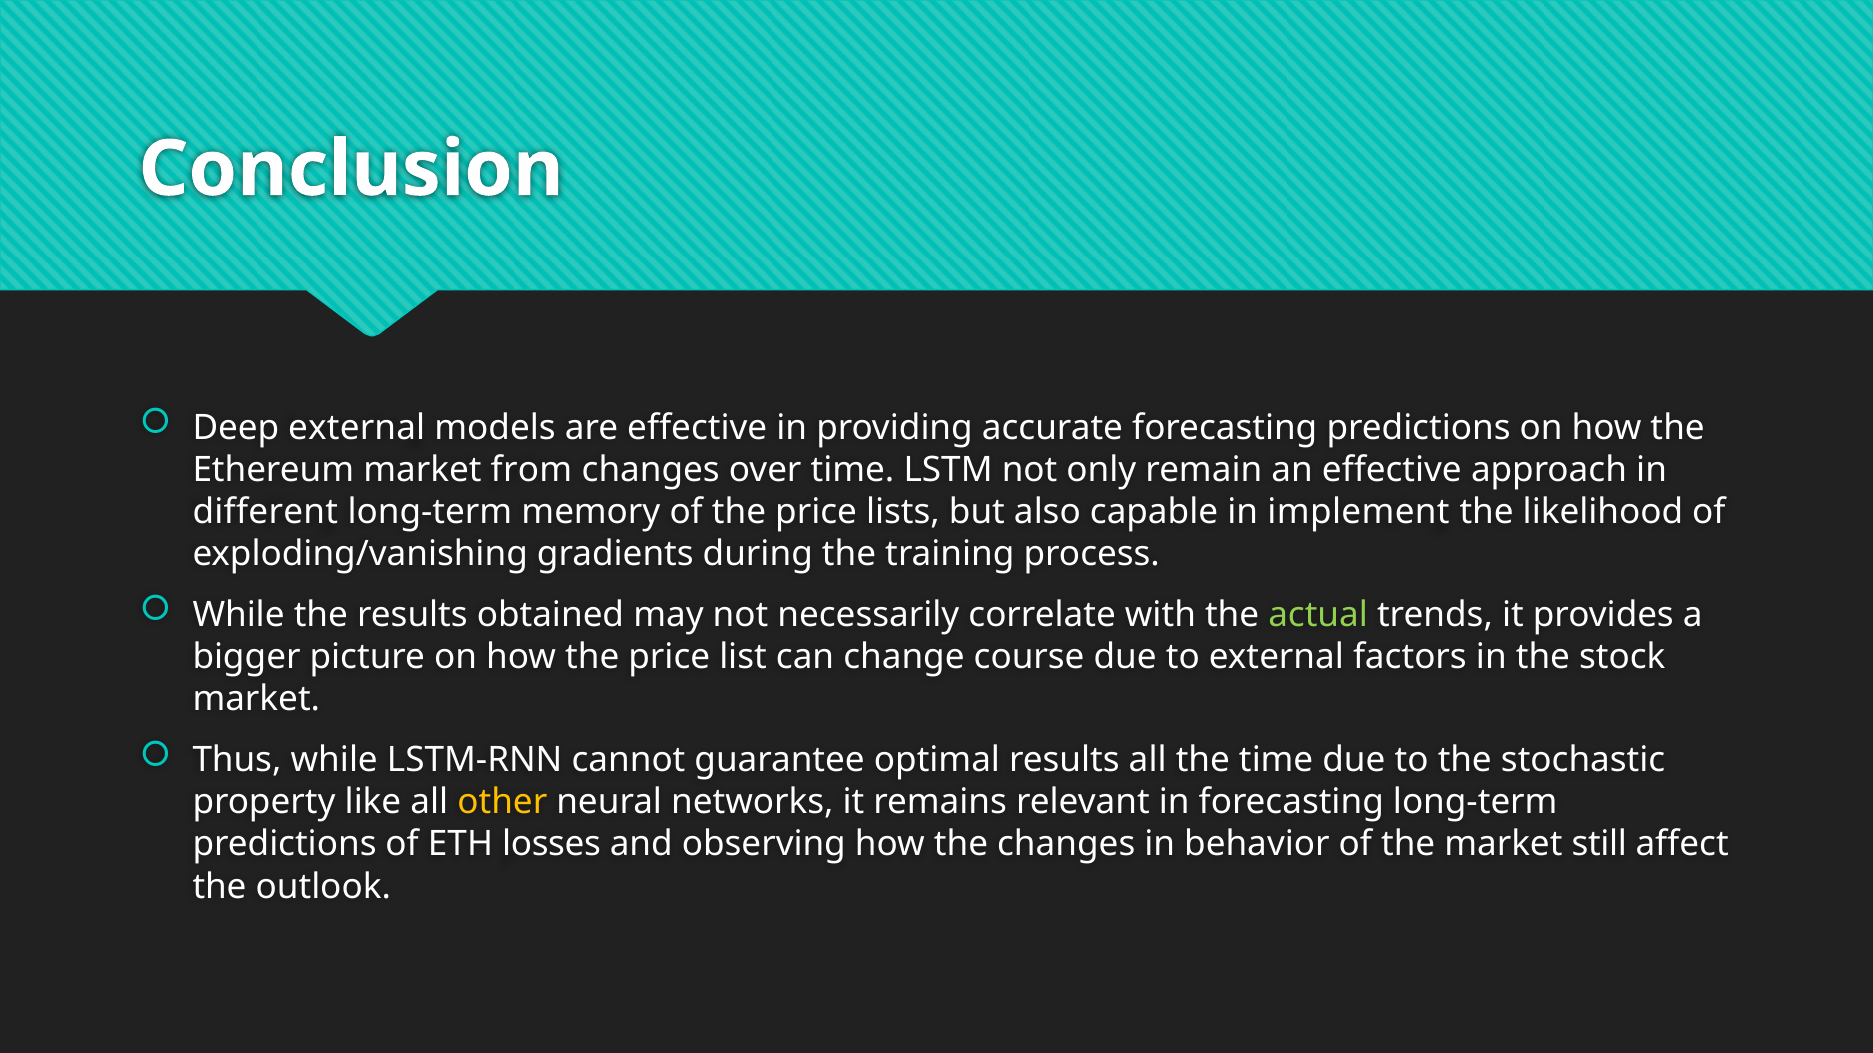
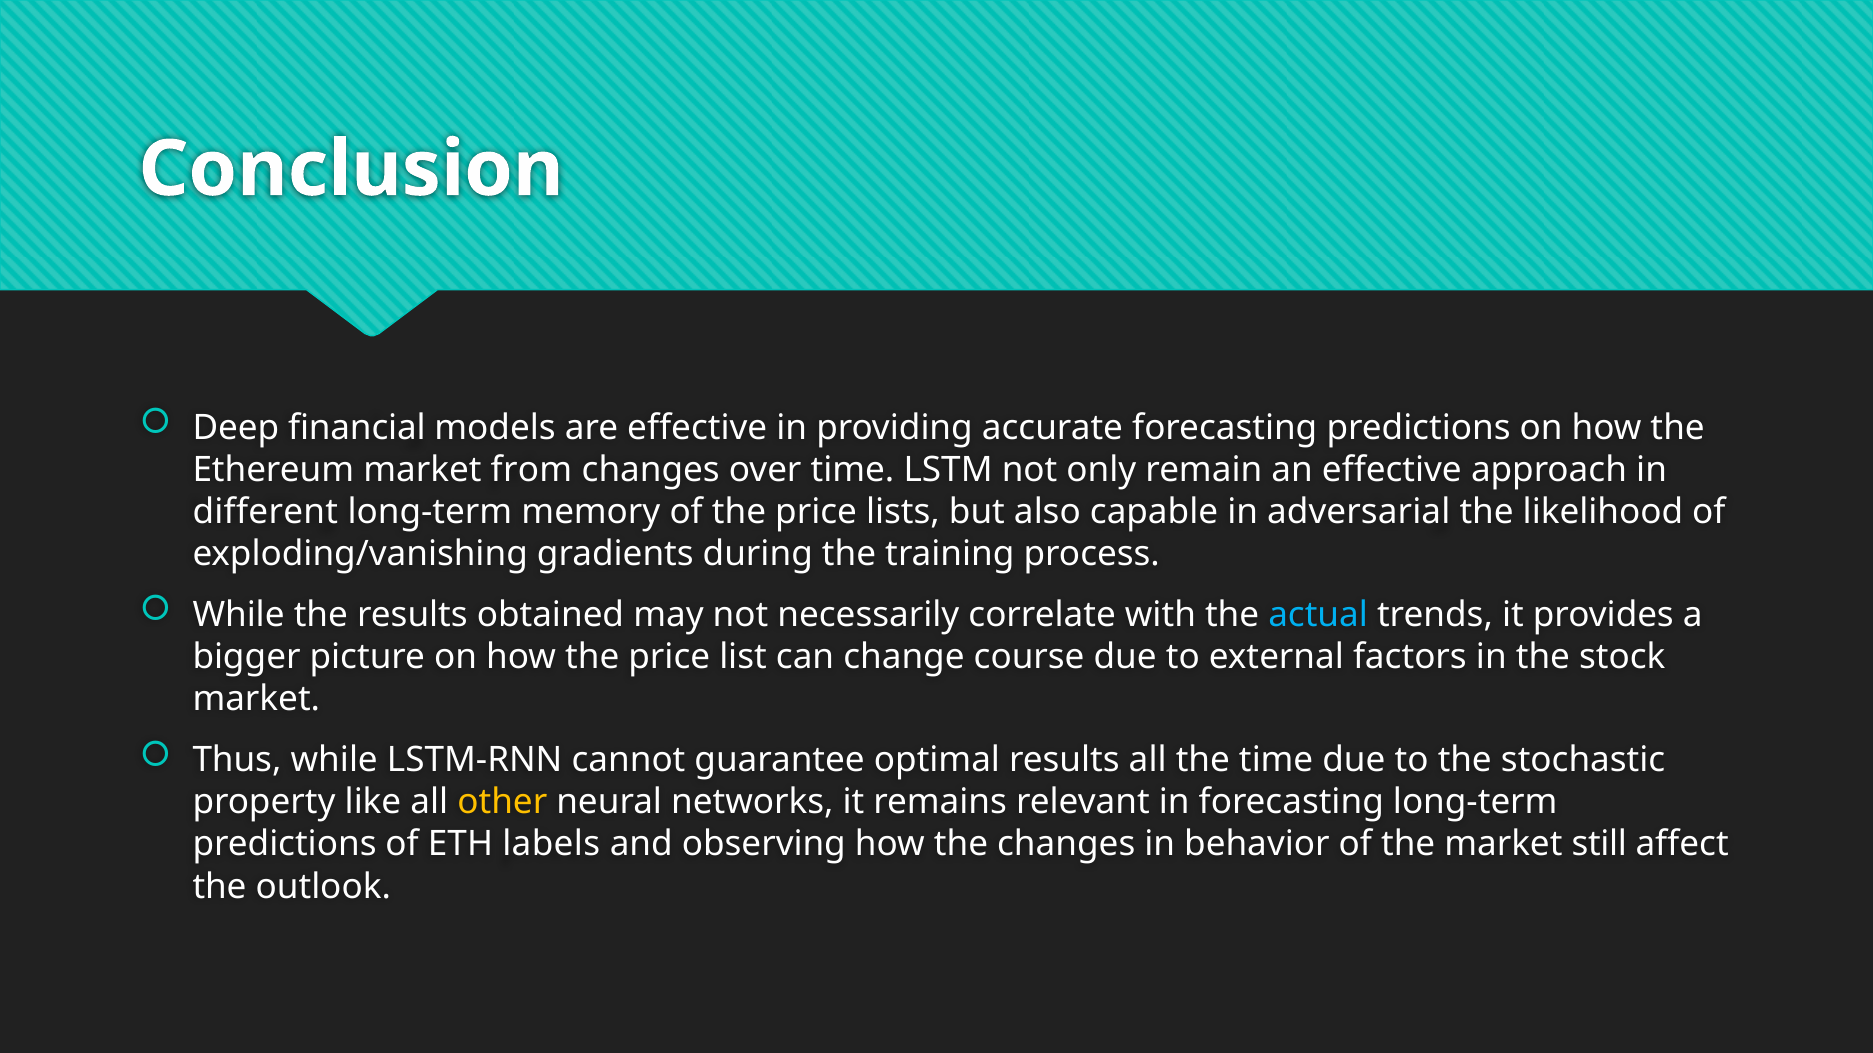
Deep external: external -> financial (357, 428)
implement: implement -> adversarial (1359, 512)
actual colour: light green -> light blue (1318, 615)
losses: losses -> labels (551, 845)
